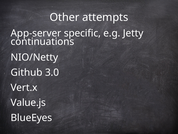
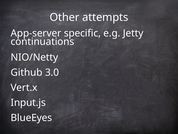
Value.js: Value.js -> Input.js (28, 102)
